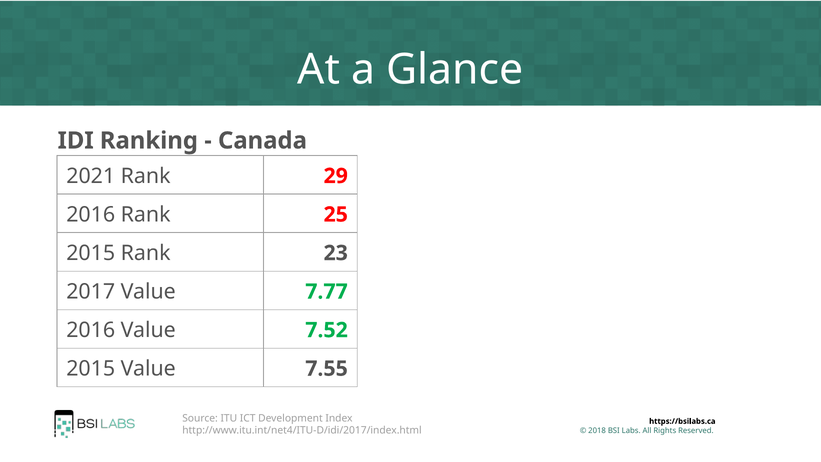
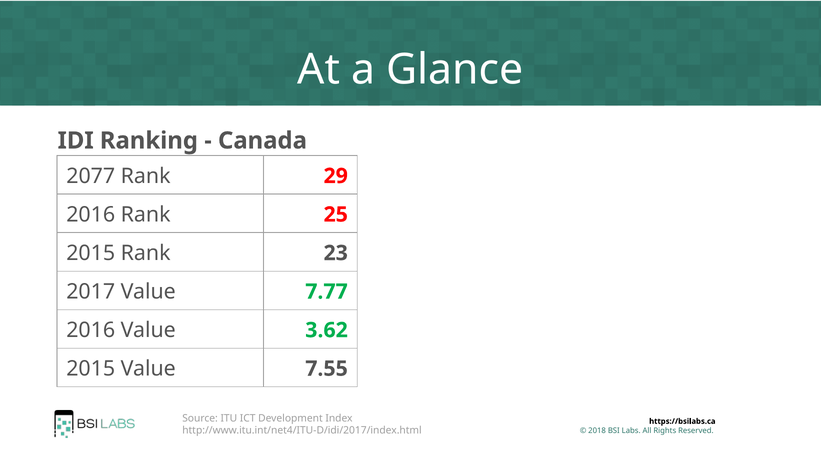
2021: 2021 -> 2077 (91, 176)
7.52: 7.52 -> 3.62 (327, 330)
